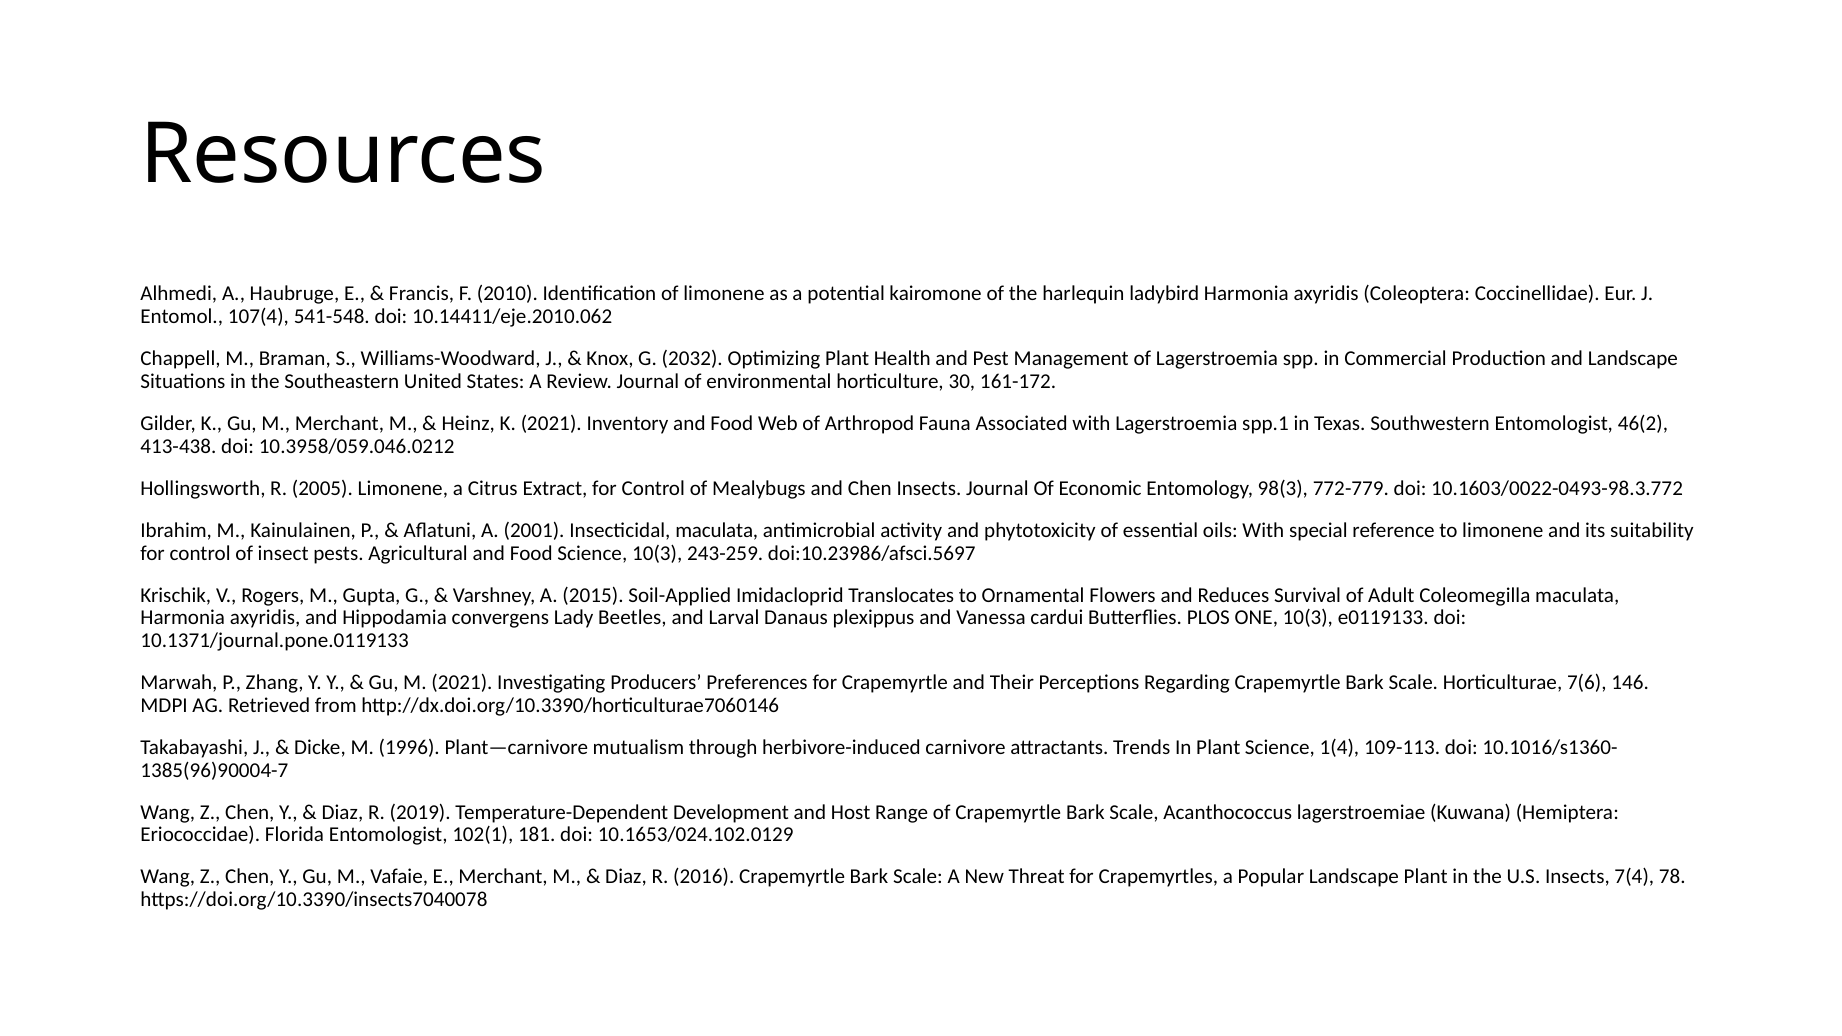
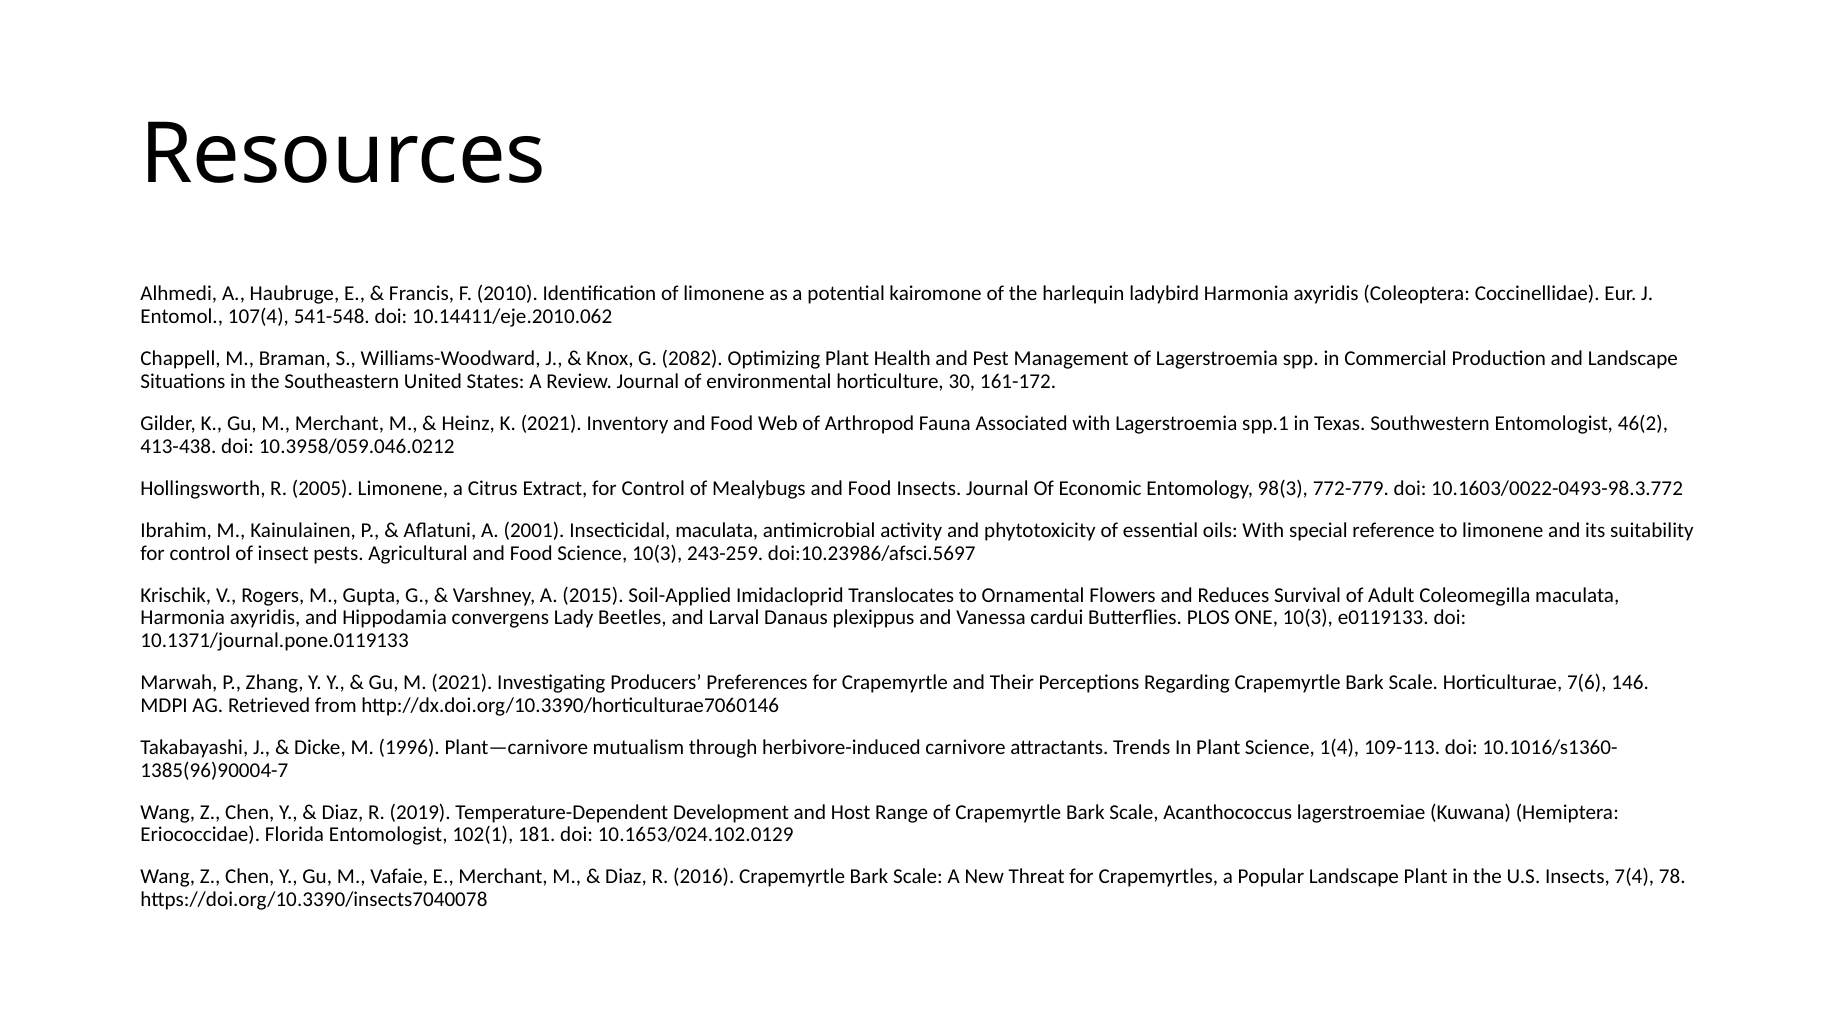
2032: 2032 -> 2082 (692, 359)
Mealybugs and Chen: Chen -> Food (870, 488)
